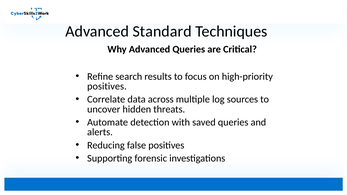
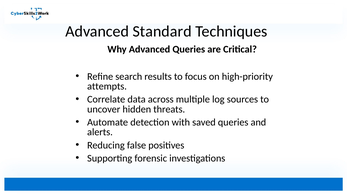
positives: positives -> attempts (107, 86)
